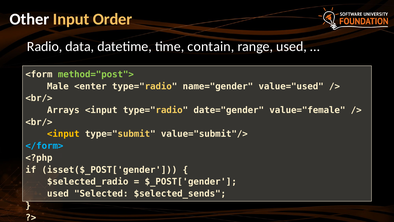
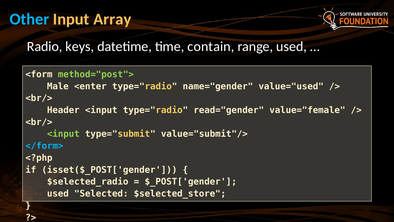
Other colour: white -> light blue (29, 19)
Order: Order -> Array (112, 19)
data: data -> keys (80, 47)
Arrays: Arrays -> Header (63, 110)
date="gender: date="gender -> read="gender (229, 110)
<input colour: yellow -> light green (63, 134)
$selected_sends: $selected_sends -> $selected_store (180, 193)
